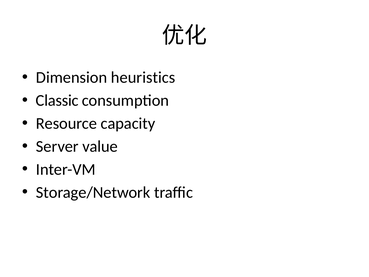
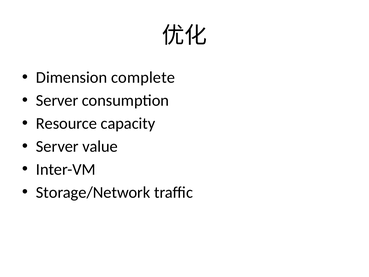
heuristics: heuristics -> complete (143, 77)
Classic: Classic -> Server (57, 100)
